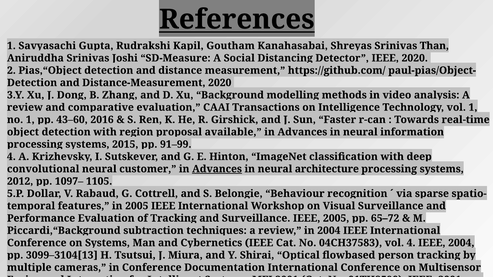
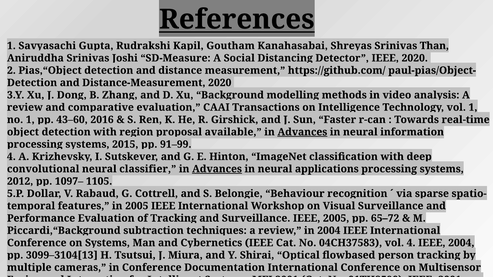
Advances underline: none -> present (302, 132)
customer: customer -> classifier (148, 169)
architecture: architecture -> applications (327, 169)
